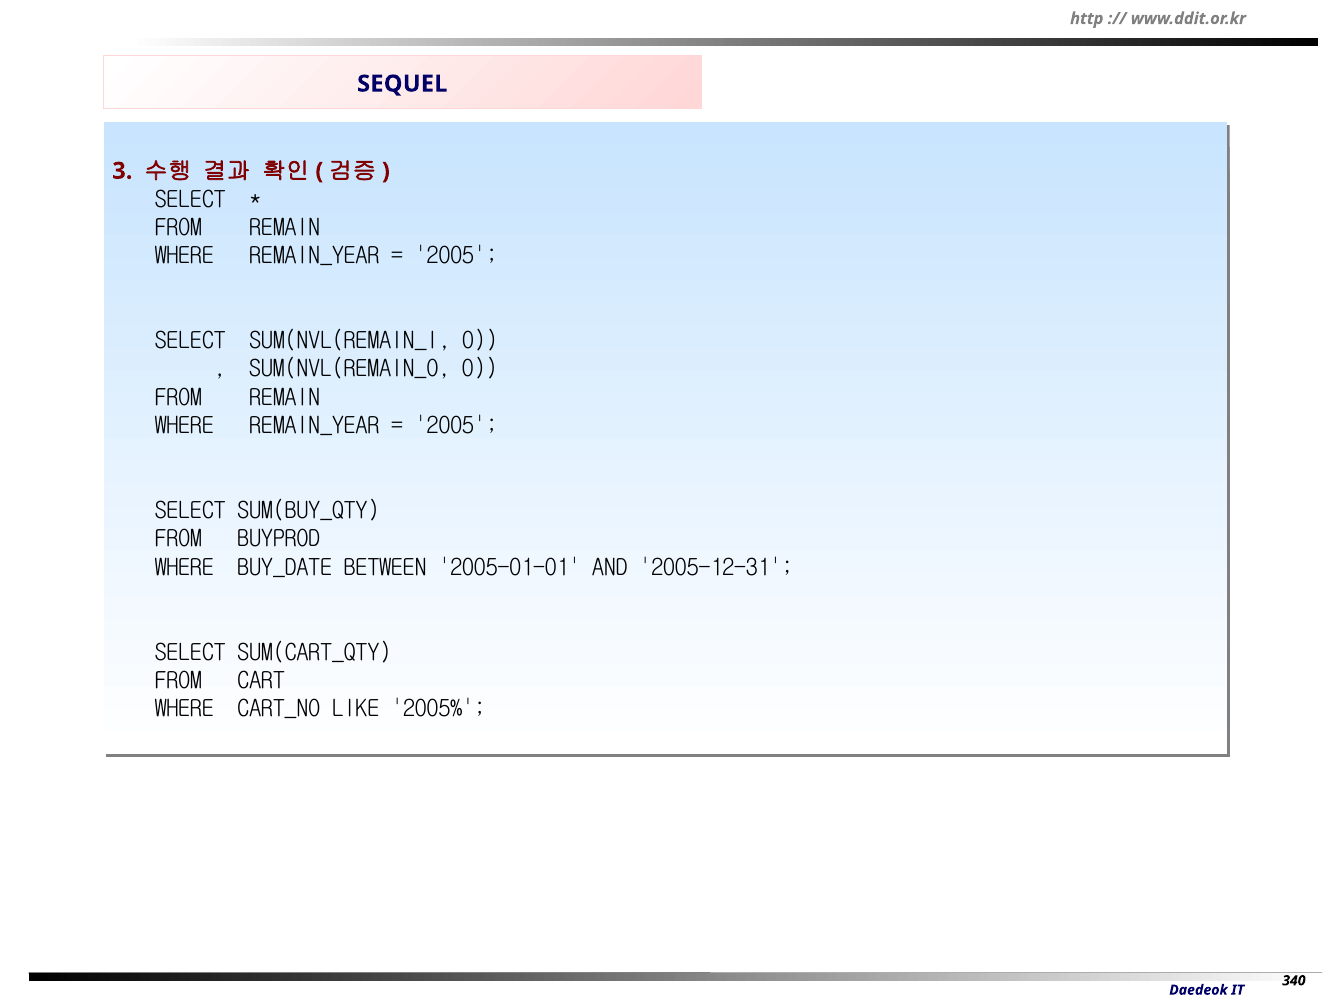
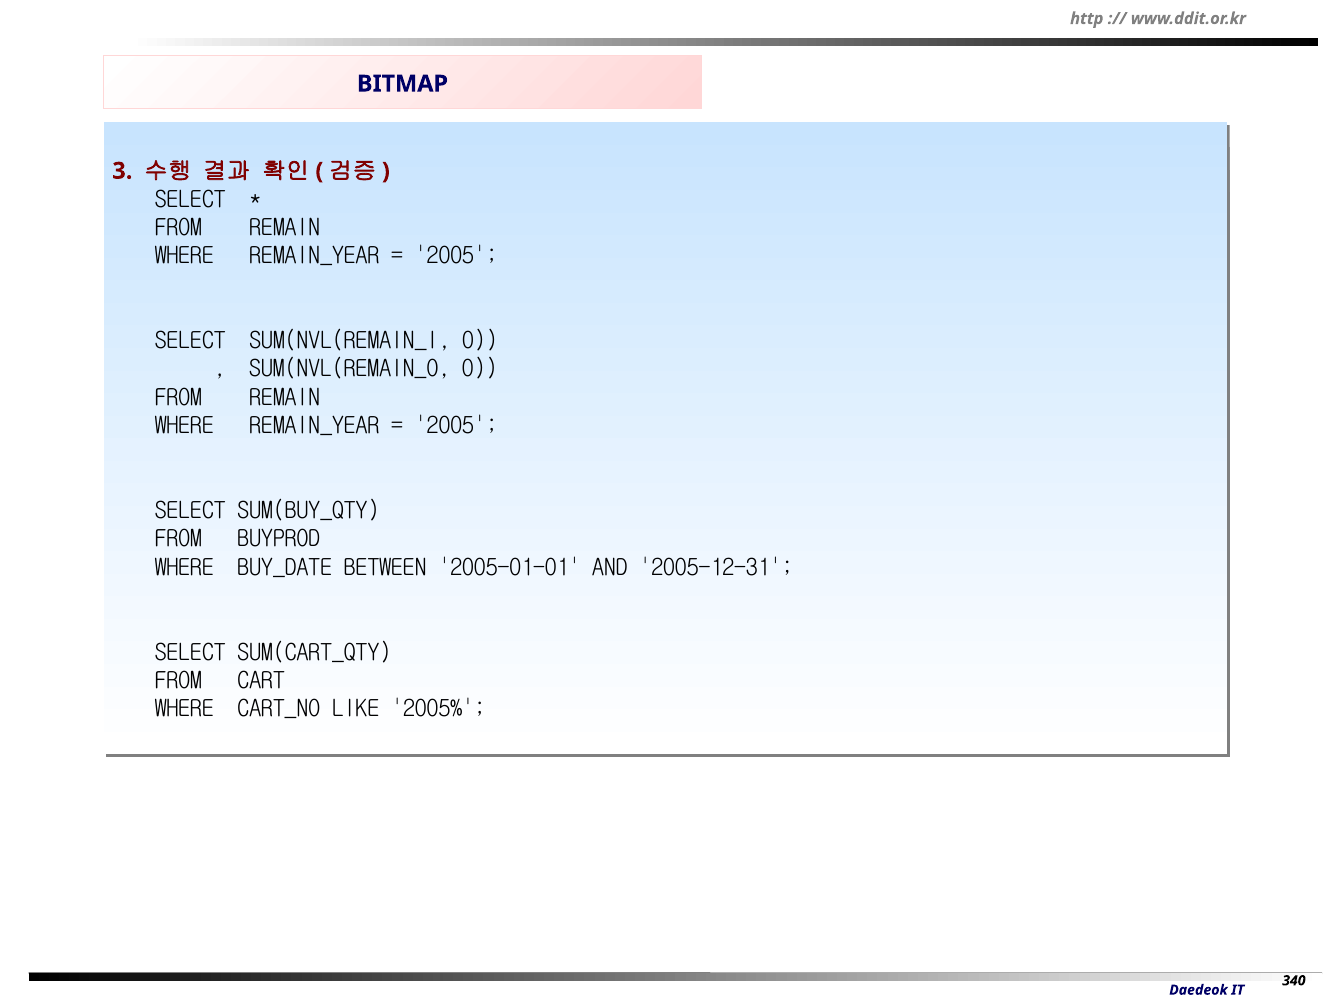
SEQUEL: SEQUEL -> BITMAP (402, 84)
